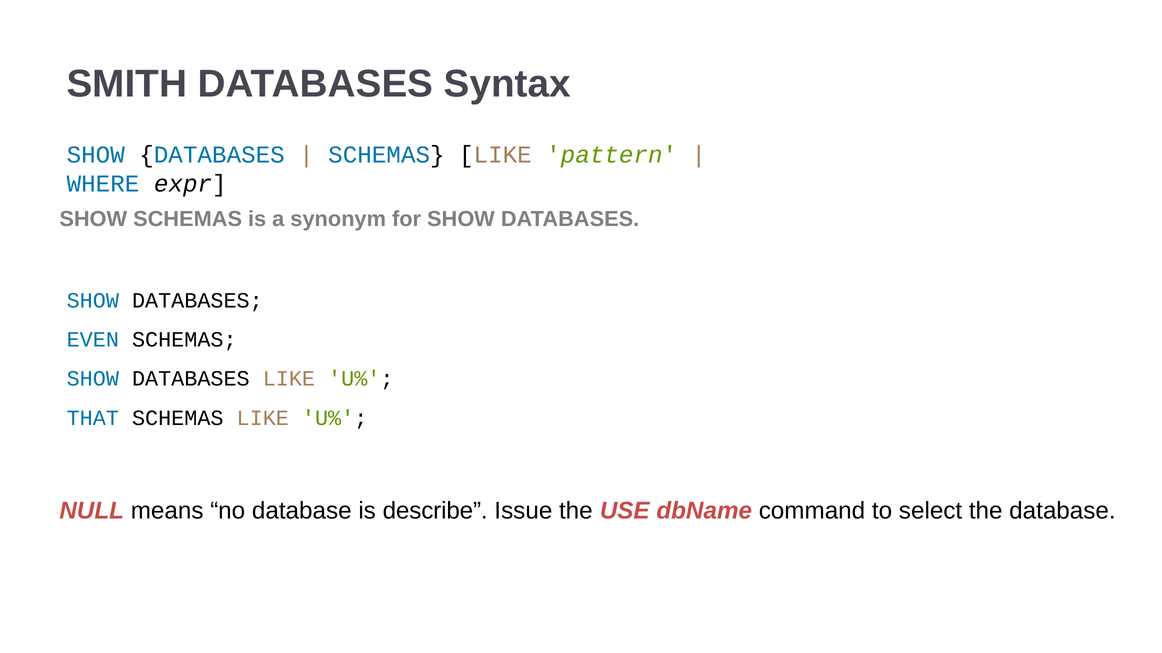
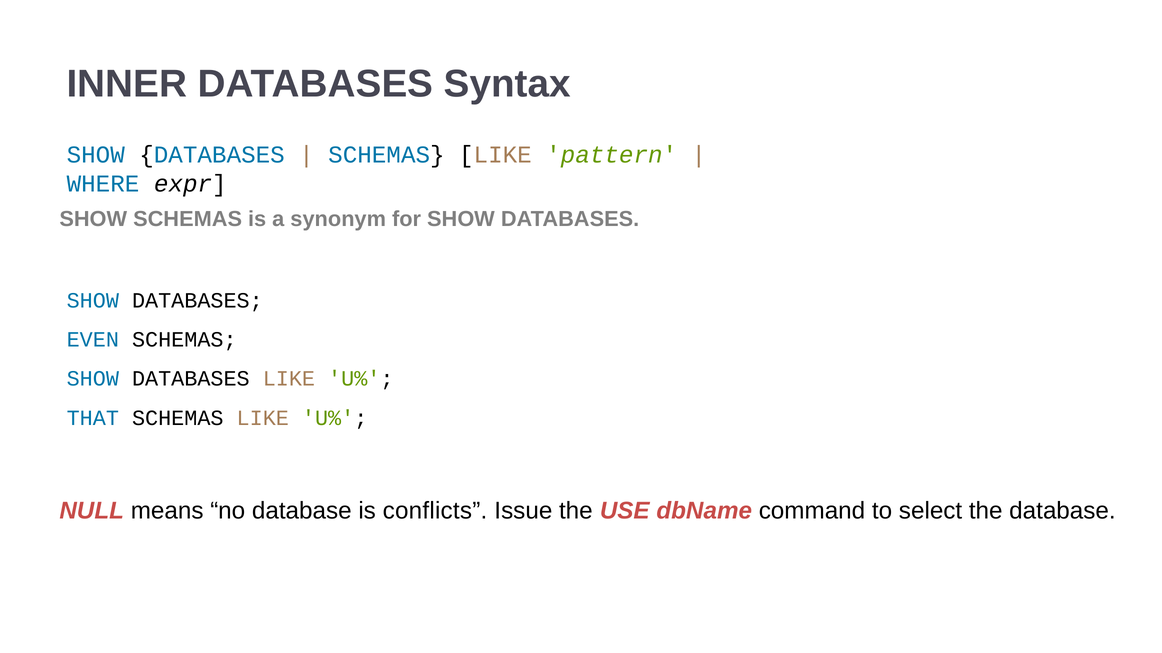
SMITH: SMITH -> INNER (127, 84)
describe: describe -> conflicts (435, 511)
